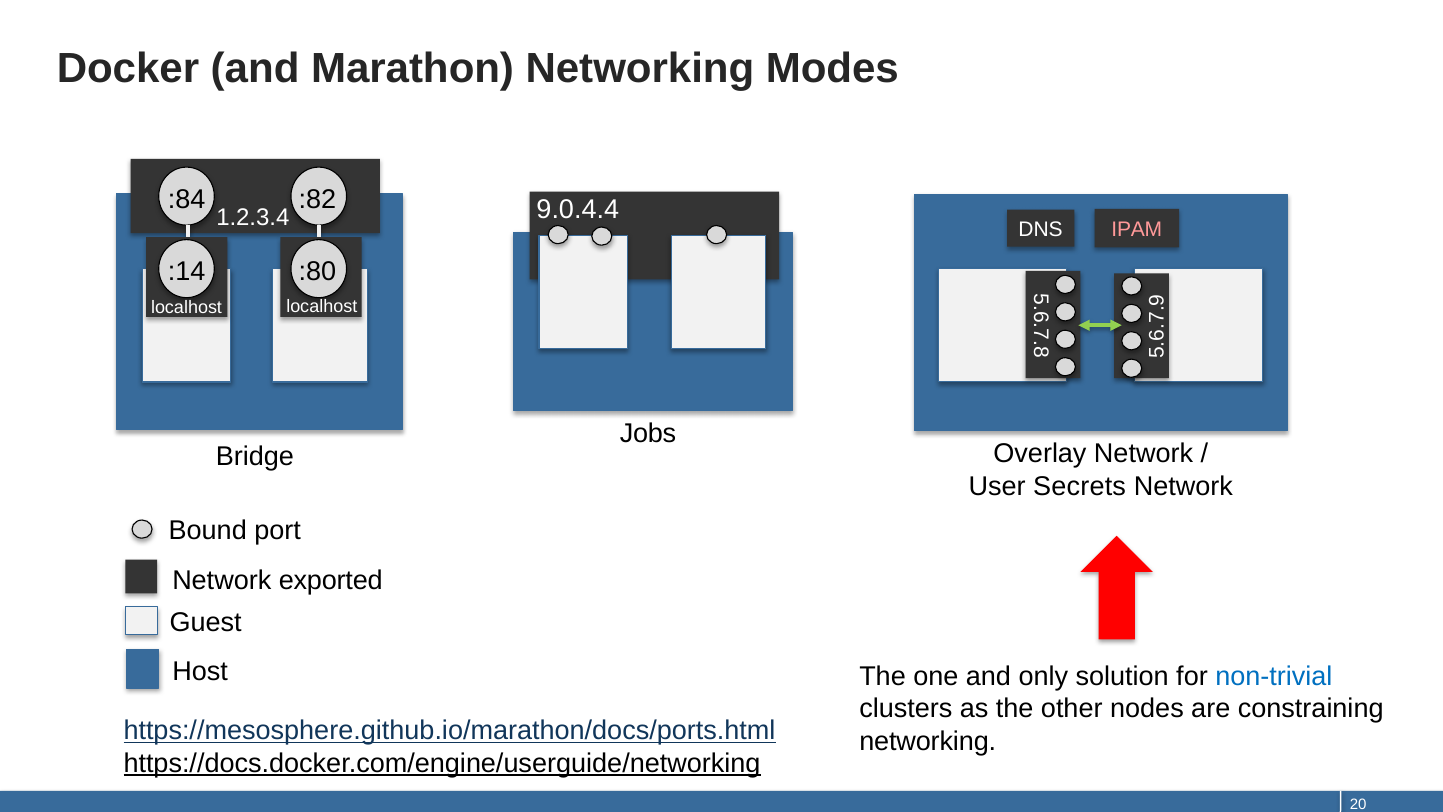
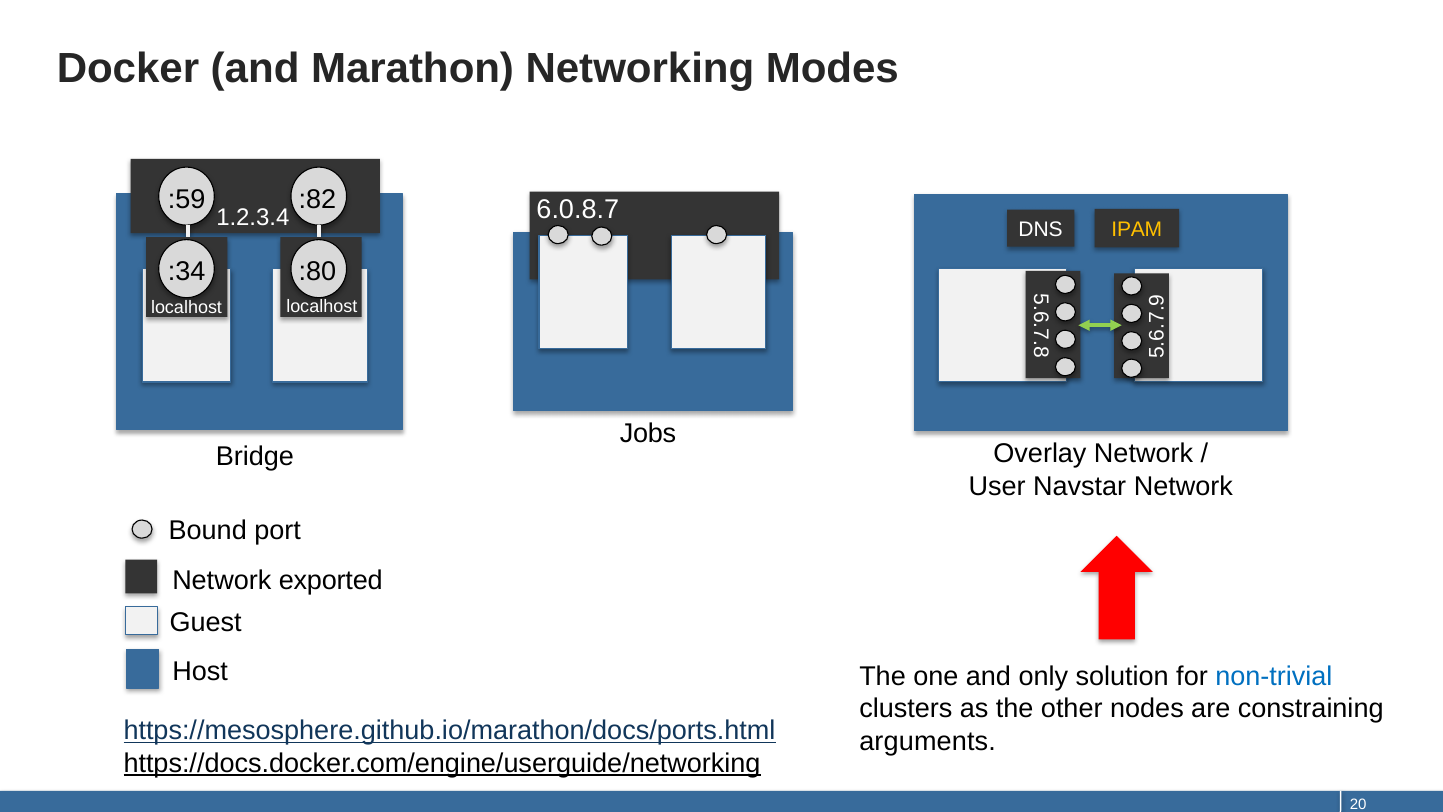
:84: :84 -> :59 (187, 199)
9.0.4.4: 9.0.4.4 -> 6.0.8.7 (578, 210)
IPAM colour: pink -> yellow (1137, 229)
:14: :14 -> :34 (187, 271)
Secrets: Secrets -> Navstar (1080, 486)
networking: networking -> arguments (928, 741)
